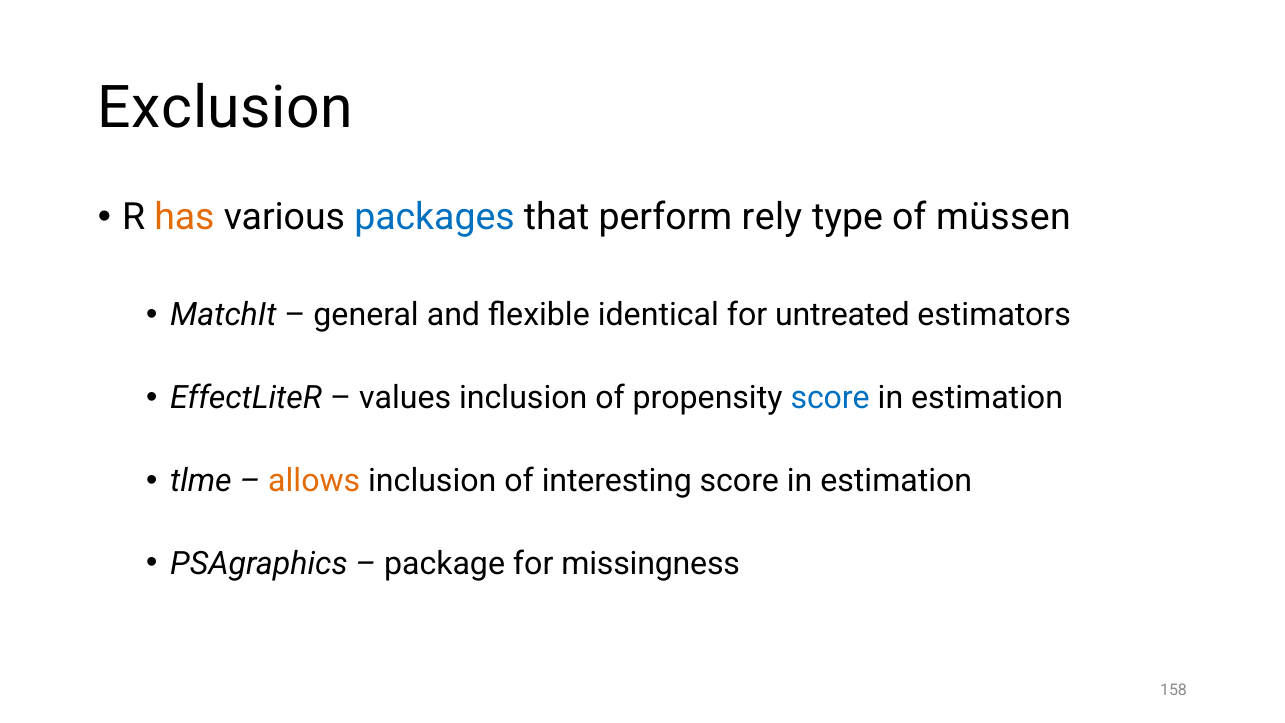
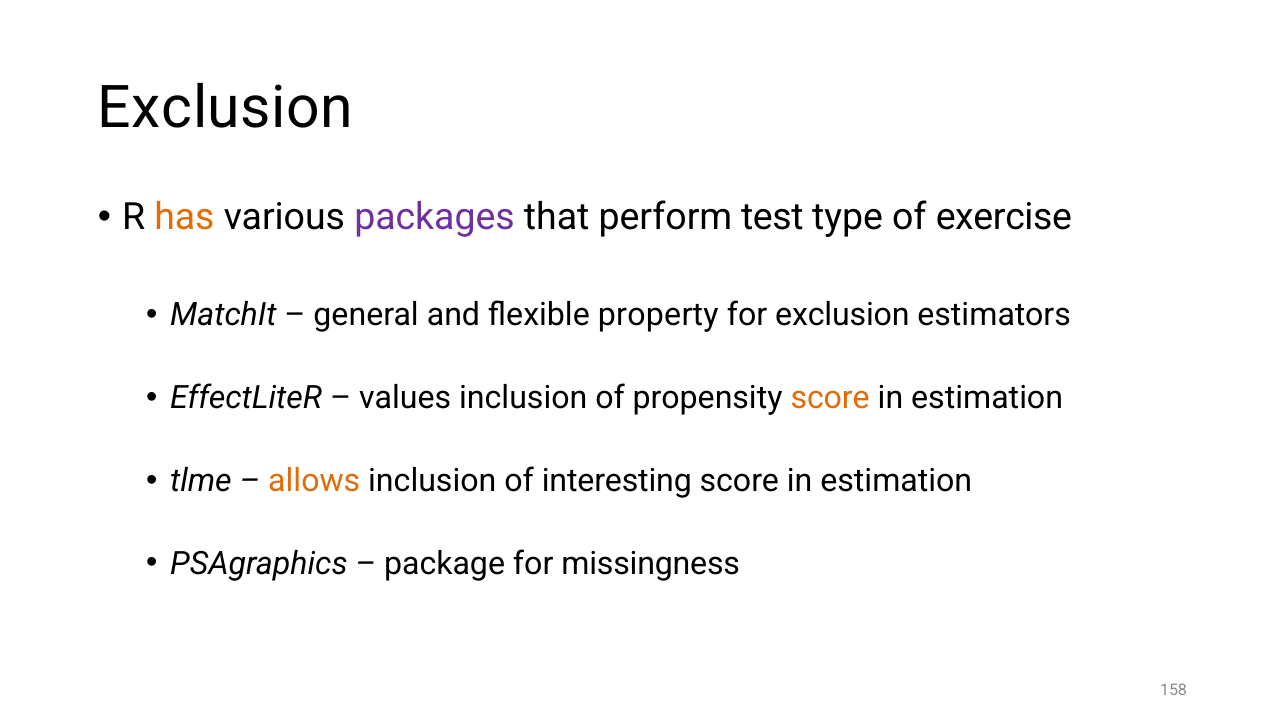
packages colour: blue -> purple (435, 217)
rely: rely -> test (772, 217)
müssen: müssen -> exercise (1004, 217)
identical: identical -> property (658, 315)
for untreated: untreated -> exclusion (842, 315)
score colour: blue -> orange (830, 398)
